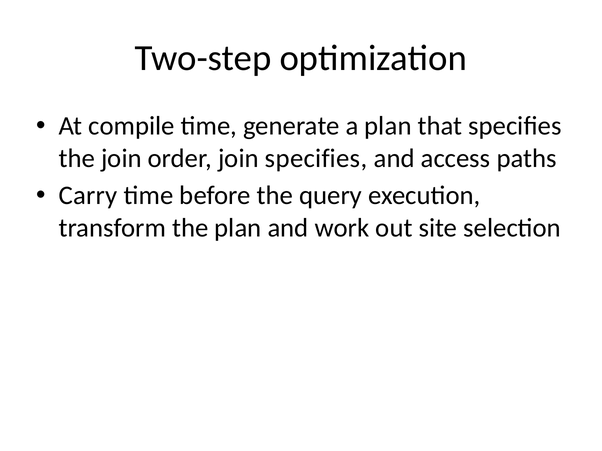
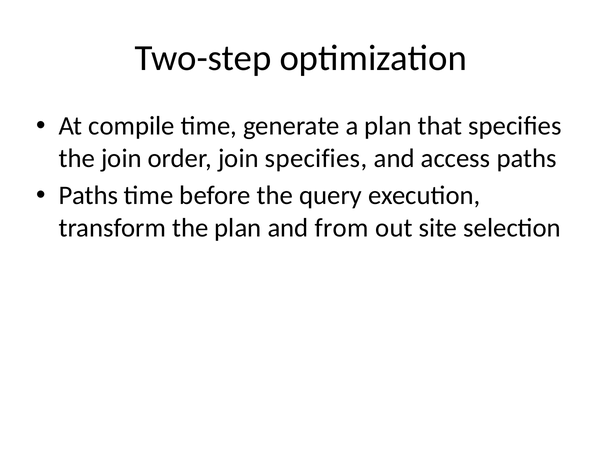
Carry: Carry -> Paths (88, 196)
work: work -> from (342, 228)
